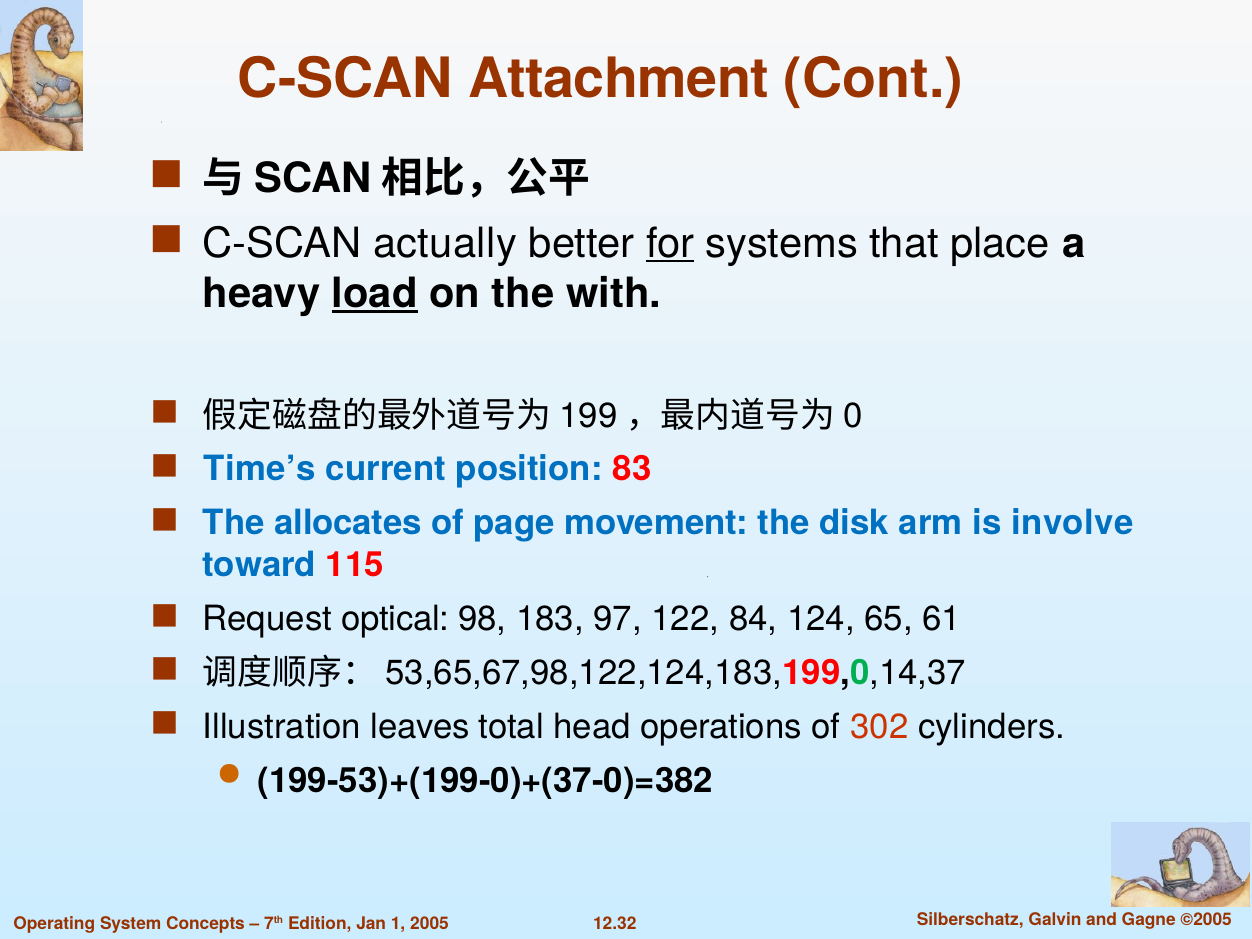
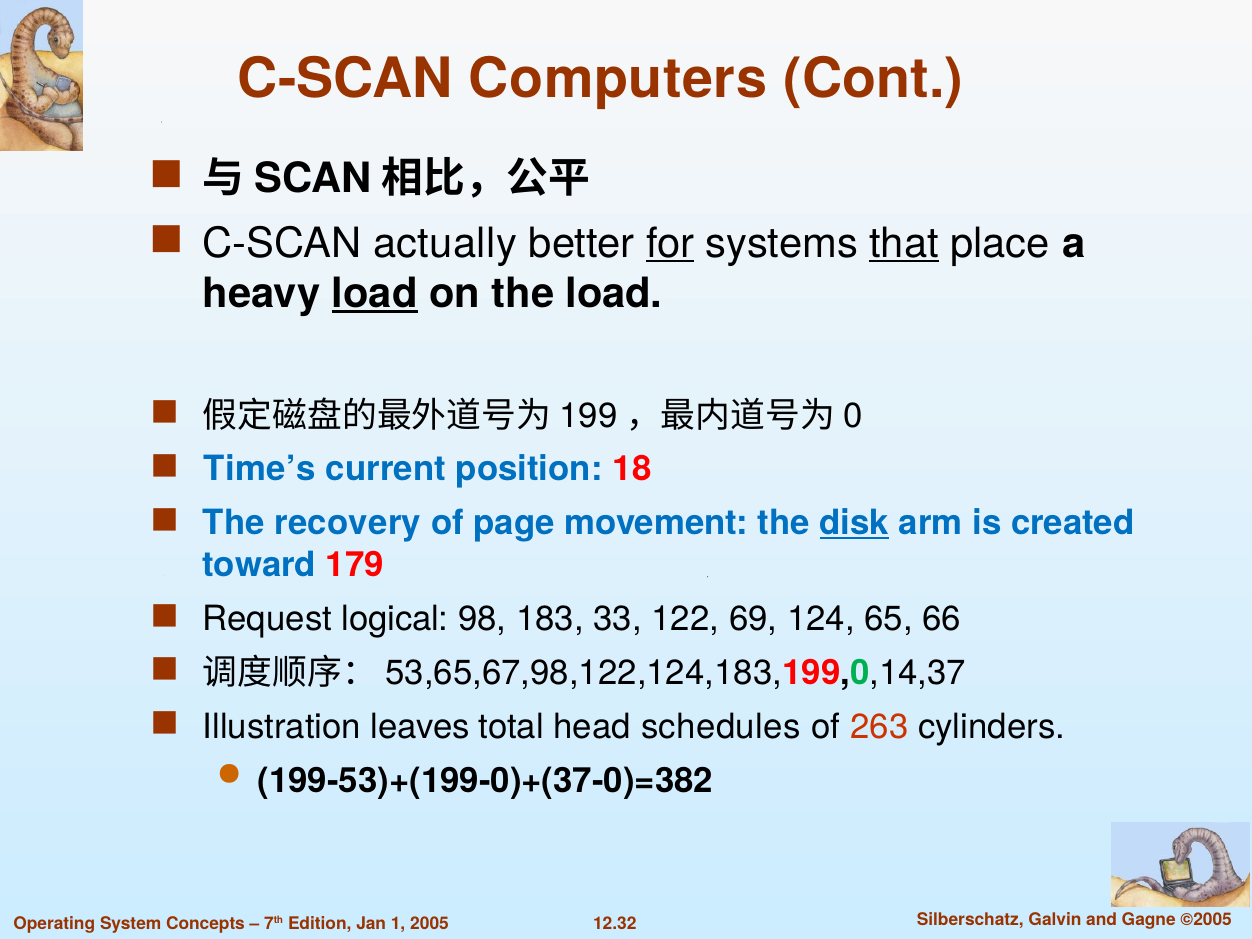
Attachment: Attachment -> Computers (618, 79)
that underline: none -> present (904, 243)
the with: with -> load (614, 293)
83: 83 -> 18 (632, 470)
allocates: allocates -> recovery (348, 523)
disk underline: none -> present (855, 523)
involve: involve -> created (1073, 523)
115: 115 -> 179 (355, 565)
optical: optical -> logical (395, 619)
97: 97 -> 33 (618, 619)
84: 84 -> 69 (753, 619)
61: 61 -> 66 (942, 619)
operations: operations -> schedules (721, 727)
302: 302 -> 263 (880, 727)
